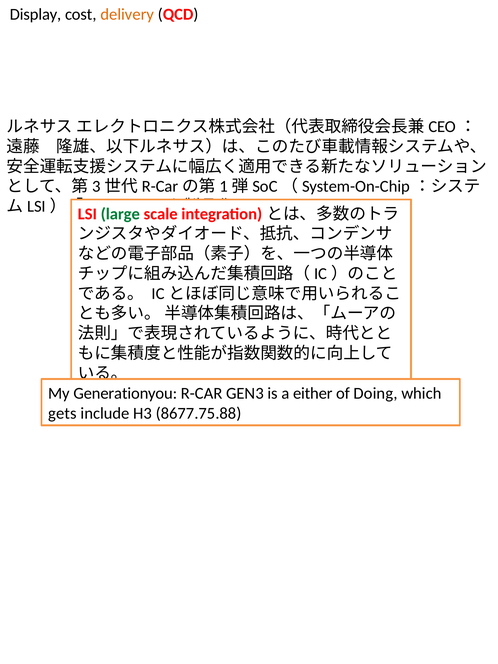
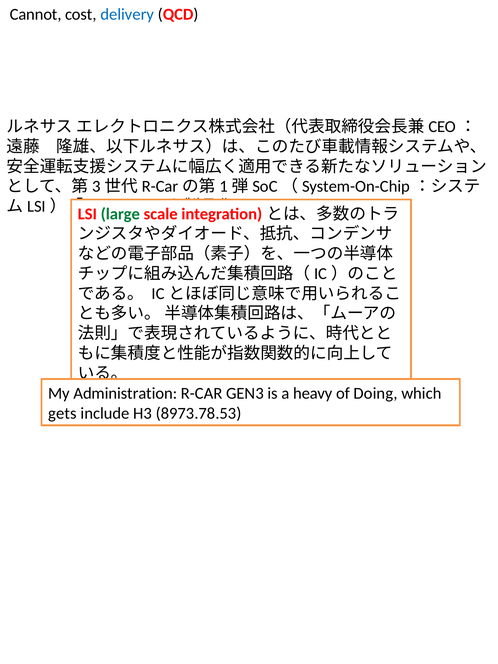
Display: Display -> Cannot (36, 14)
delivery colour: orange -> blue (127, 14)
Generationyou: Generationyou -> Administration (125, 393)
either: either -> heavy (313, 393)
8677.75.88: 8677.75.88 -> 8973.78.53 (199, 413)
